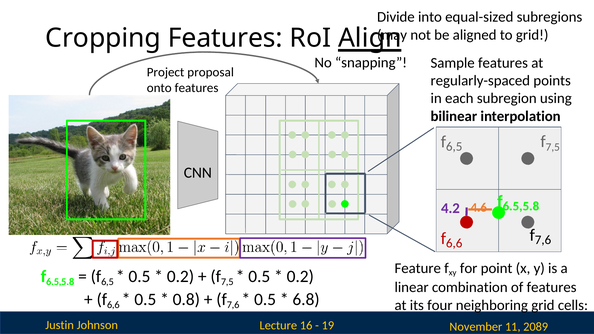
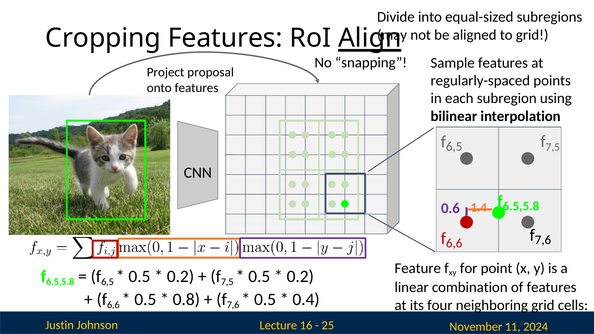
4.2: 4.2 -> 0.6 (450, 208)
4.6: 4.6 -> 1.4 (479, 208)
6.8: 6.8 -> 0.4 (306, 300)
19: 19 -> 25 (328, 325)
2089: 2089 -> 2024 (536, 327)
